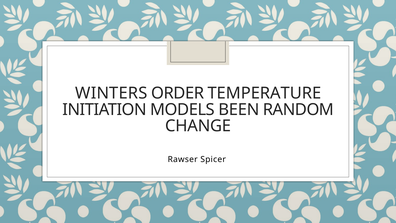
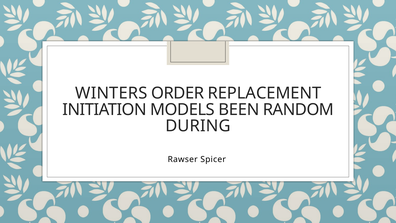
TEMPERATURE: TEMPERATURE -> REPLACEMENT (264, 93)
CHANGE: CHANGE -> DURING (198, 126)
